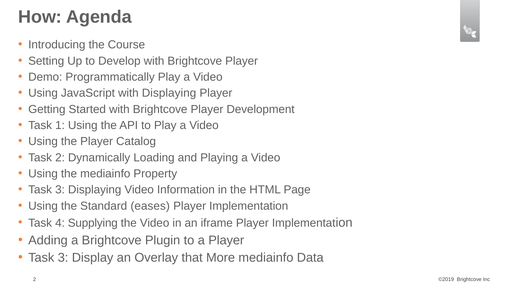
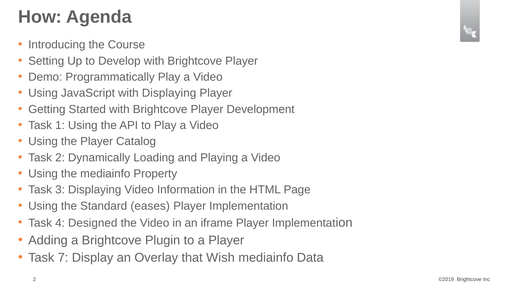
Supplying: Supplying -> Designed (93, 223)
3: 3 -> 7 (63, 258)
More: More -> Wish (220, 258)
